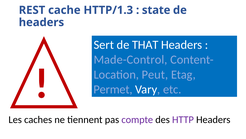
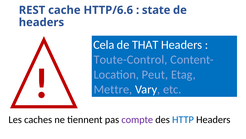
HTTP/1.3: HTTP/1.3 -> HTTP/6.6 (108, 10)
Sert: Sert -> Cela (104, 45)
Made-Control: Made-Control -> Toute-Control (131, 59)
Permet: Permet -> Mettre (113, 89)
HTTP colour: purple -> blue (183, 119)
